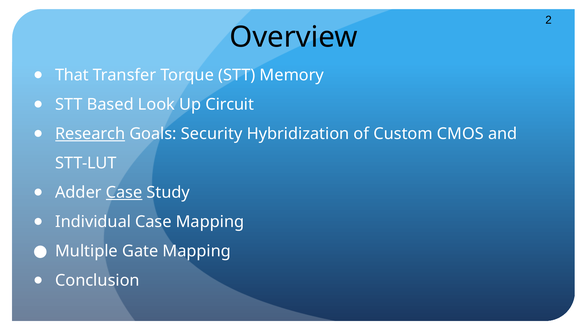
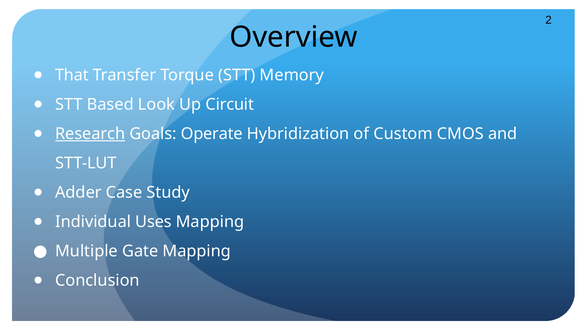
Security: Security -> Operate (212, 134)
Case underline: present -> none (124, 192)
Individual Case: Case -> Uses (153, 222)
